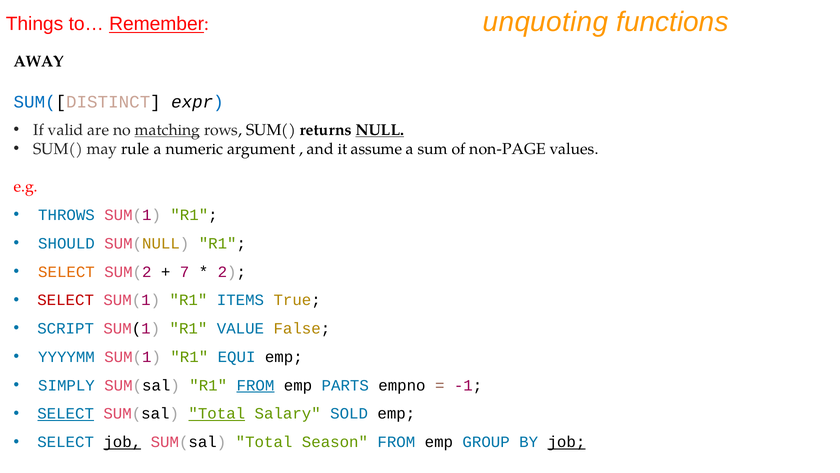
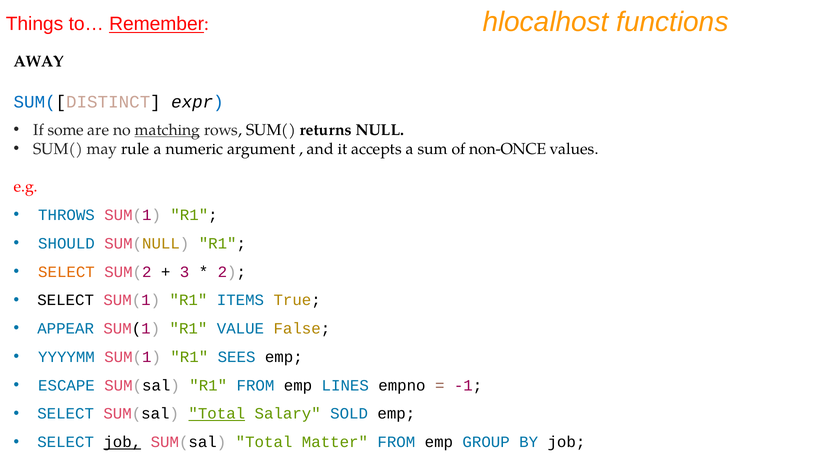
unquoting: unquoting -> hlocalhost (546, 22)
valid: valid -> some (66, 130)
NULL underline: present -> none (380, 130)
assume: assume -> accepts (376, 149)
non-PAGE: non-PAGE -> non-ONCE (508, 149)
7: 7 -> 3 (185, 272)
SELECT colour: red -> black (66, 300)
SCRIPT: SCRIPT -> APPEAR (66, 328)
EQUI: EQUI -> SEES (237, 357)
SIMPLY: SIMPLY -> ESCAPE (66, 385)
FROM underline: present -> none (255, 385)
PARTS: PARTS -> LINES (345, 385)
SELECT underline: present -> none (66, 413)
Season: Season -> Matter (335, 442)
job underline: present -> none (566, 442)
